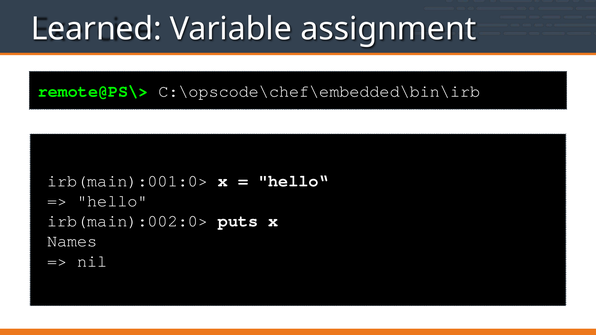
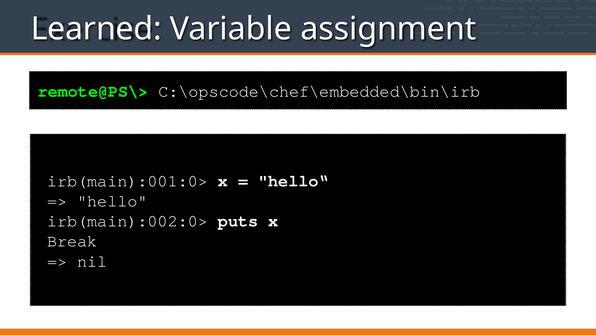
Names: Names -> Break (72, 241)
